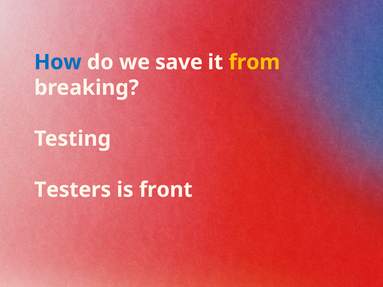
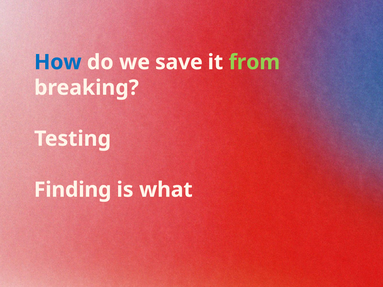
from colour: yellow -> light green (254, 62)
Testers: Testers -> Finding (73, 190)
front: front -> what (166, 190)
